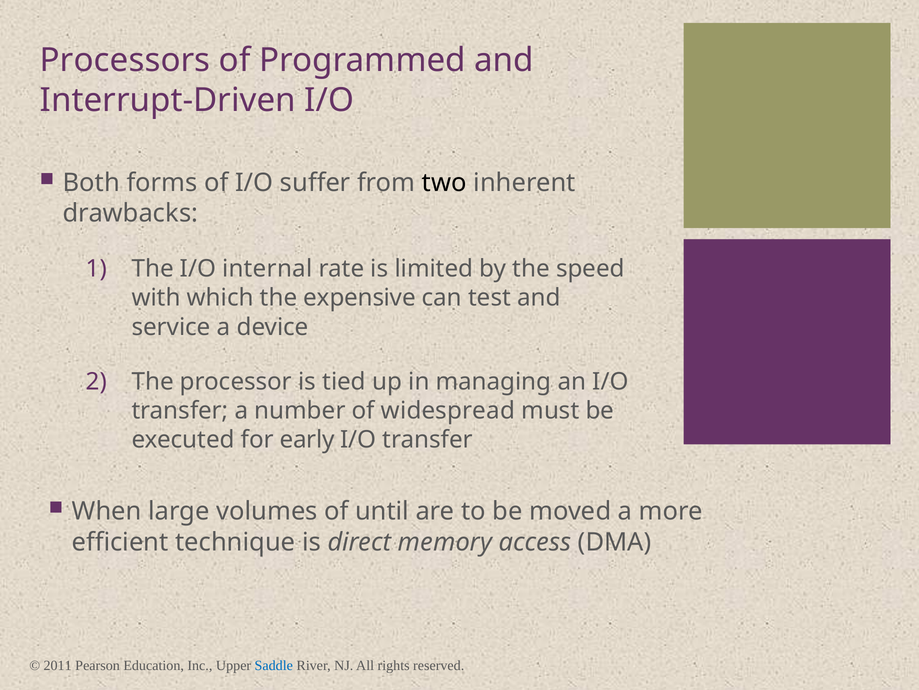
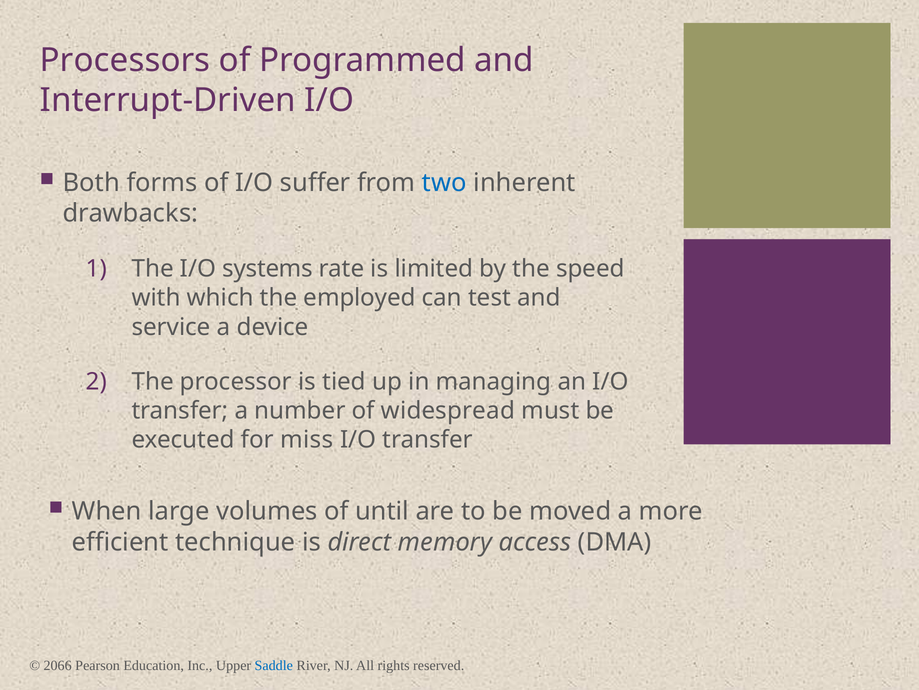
two colour: black -> blue (444, 183)
internal: internal -> systems (268, 269)
expensive: expensive -> employed (360, 298)
early: early -> miss (307, 439)
2011: 2011 -> 2066 (58, 665)
